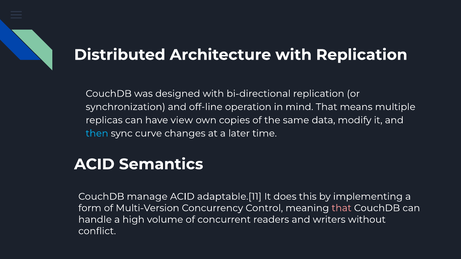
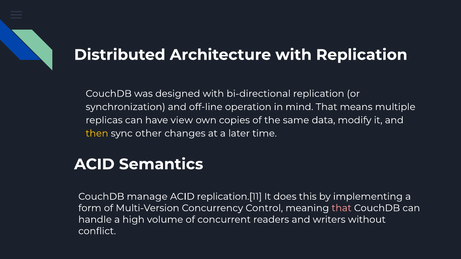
then colour: light blue -> yellow (97, 134)
curve: curve -> other (148, 134)
adaptable.[11: adaptable.[11 -> replication.[11 (229, 197)
